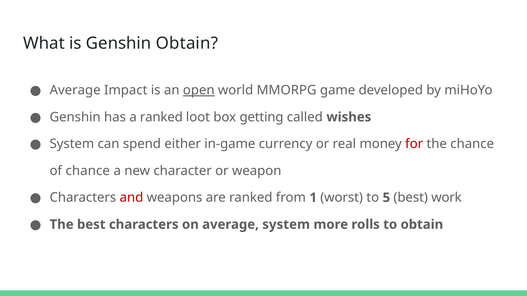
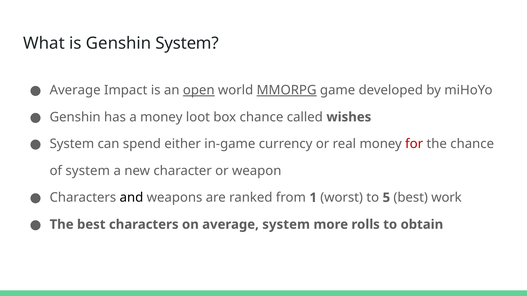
Genshin Obtain: Obtain -> System (187, 43)
MMORPG underline: none -> present (287, 90)
a ranked: ranked -> money (161, 117)
box getting: getting -> chance (261, 117)
of chance: chance -> system (88, 171)
and colour: red -> black (131, 198)
